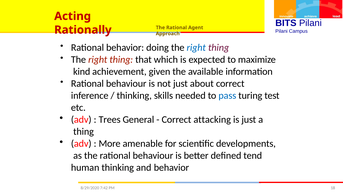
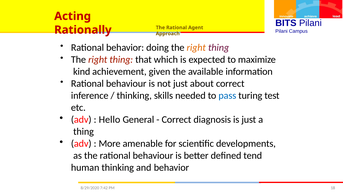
right colour: blue -> orange (196, 47)
Trees: Trees -> Hello (110, 120)
attacking: attacking -> diagnosis (212, 120)
